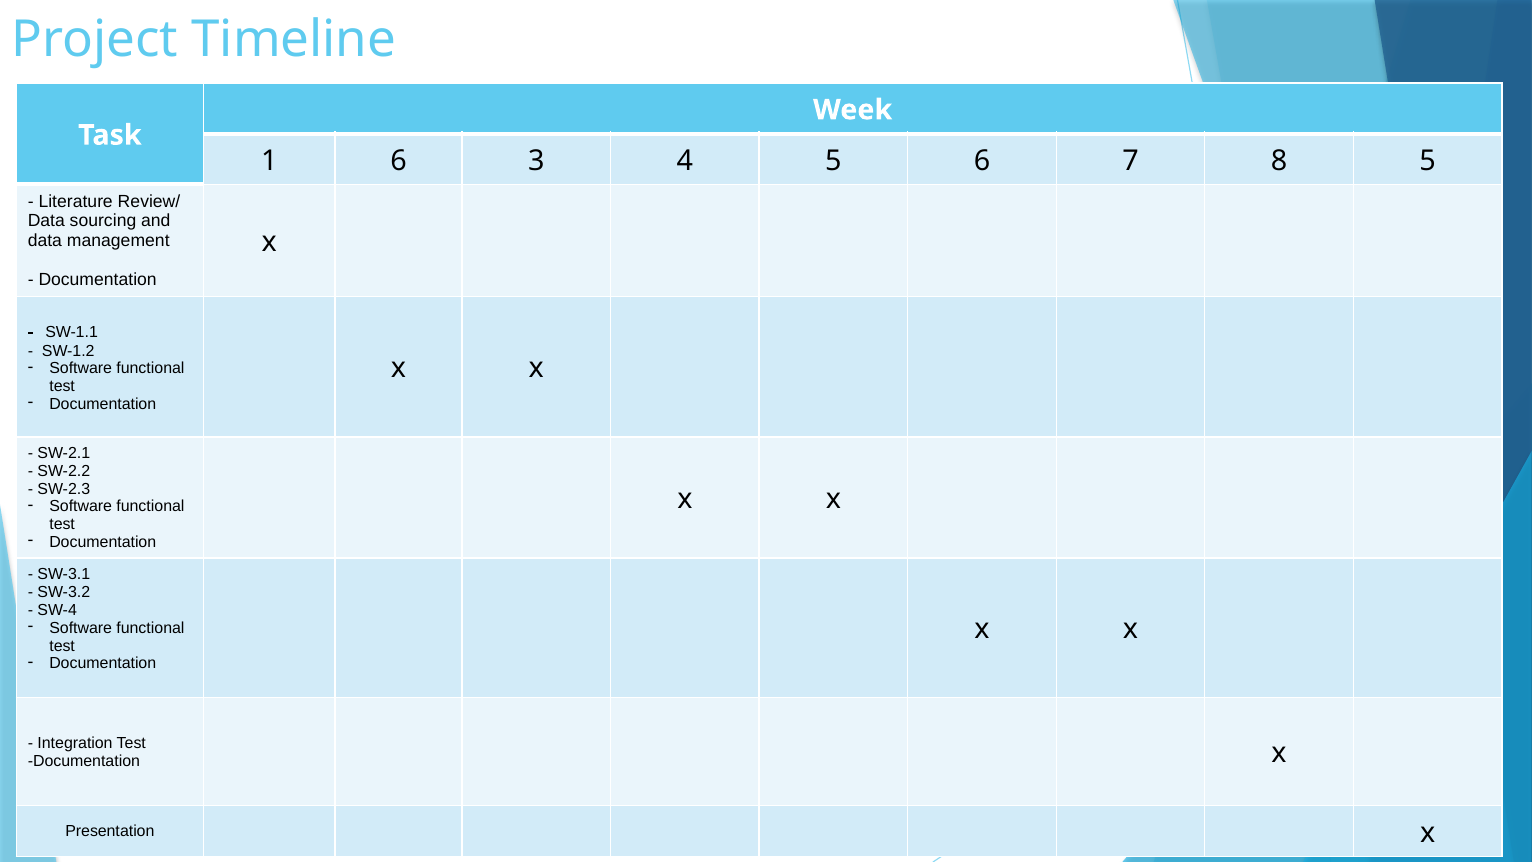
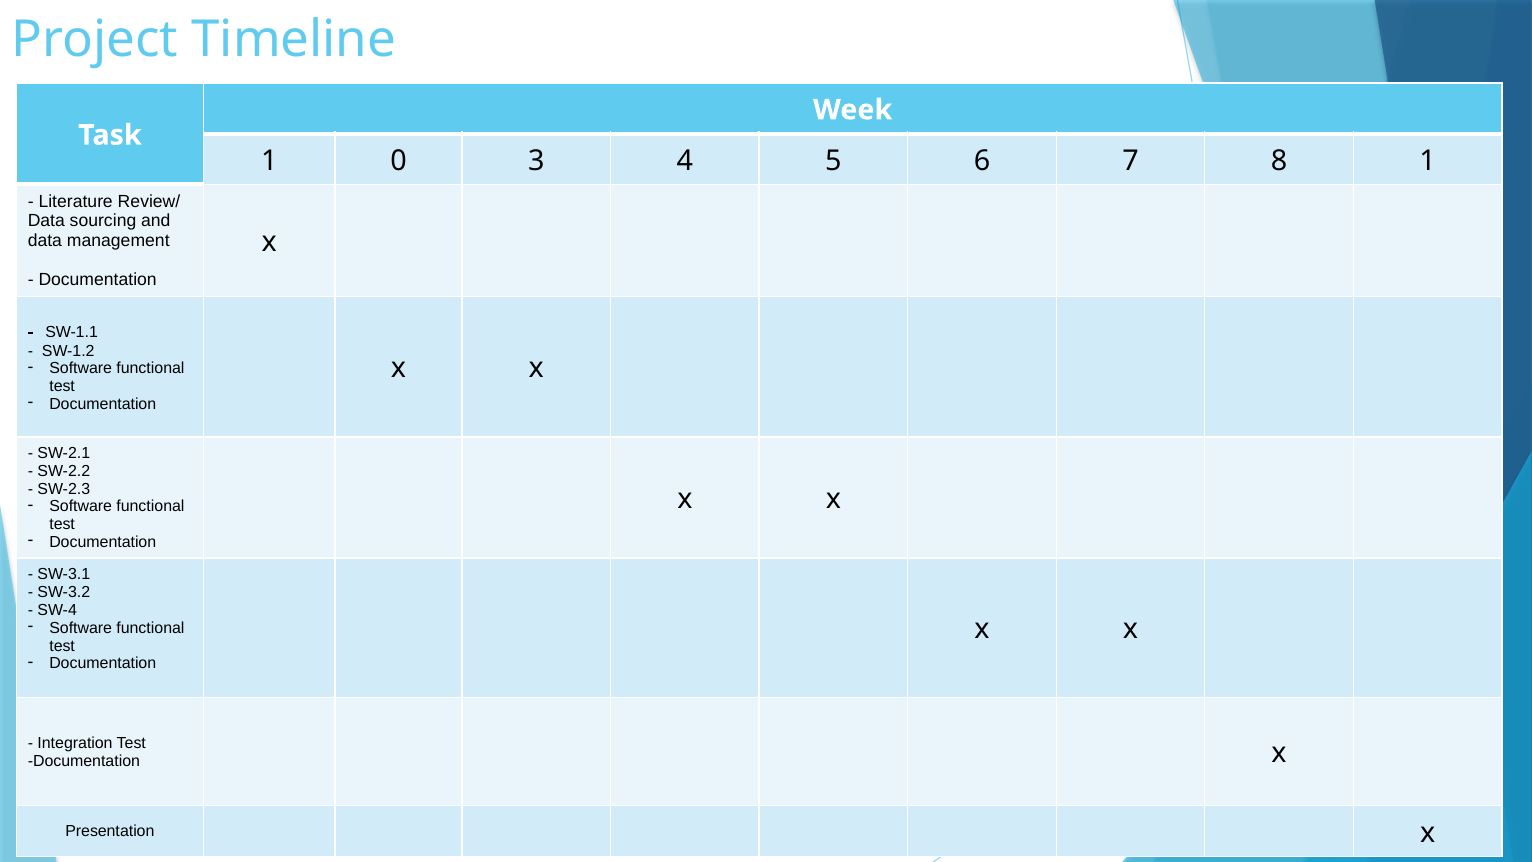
1 6: 6 -> 0 (399, 160)
8 5: 5 -> 1 (1428, 160)
